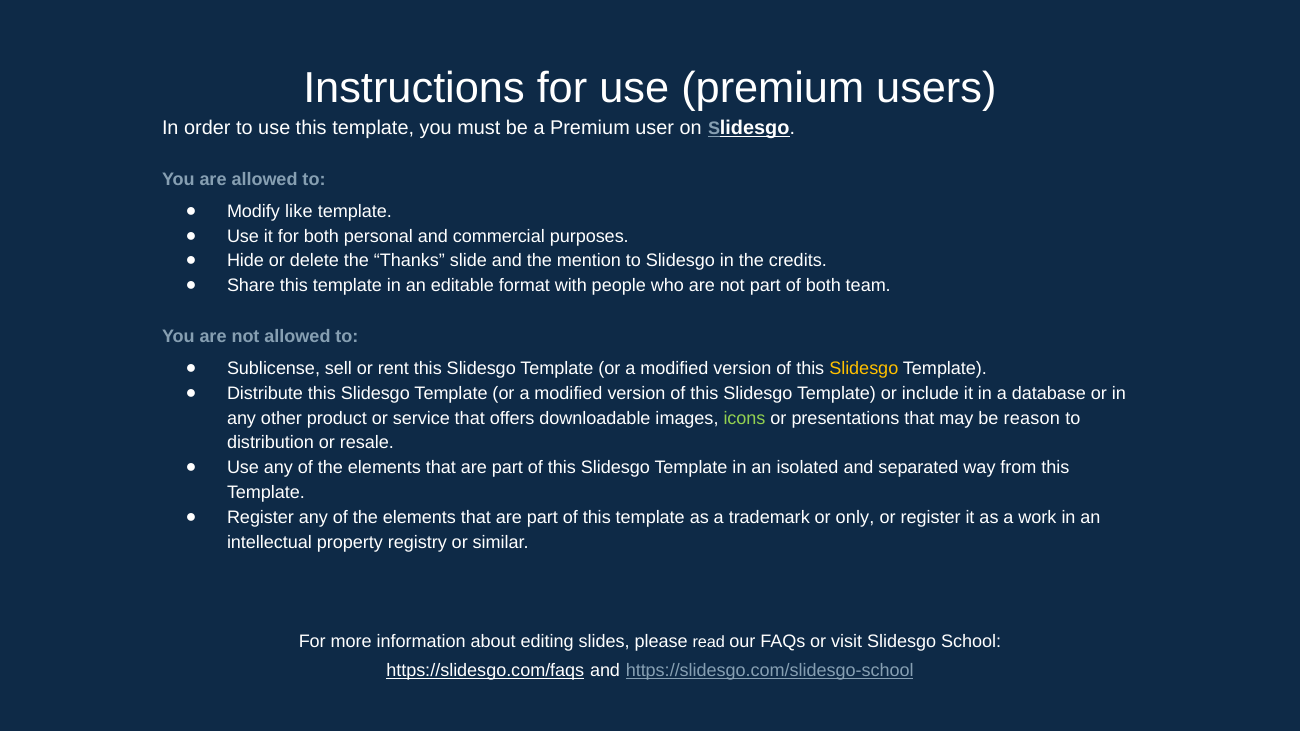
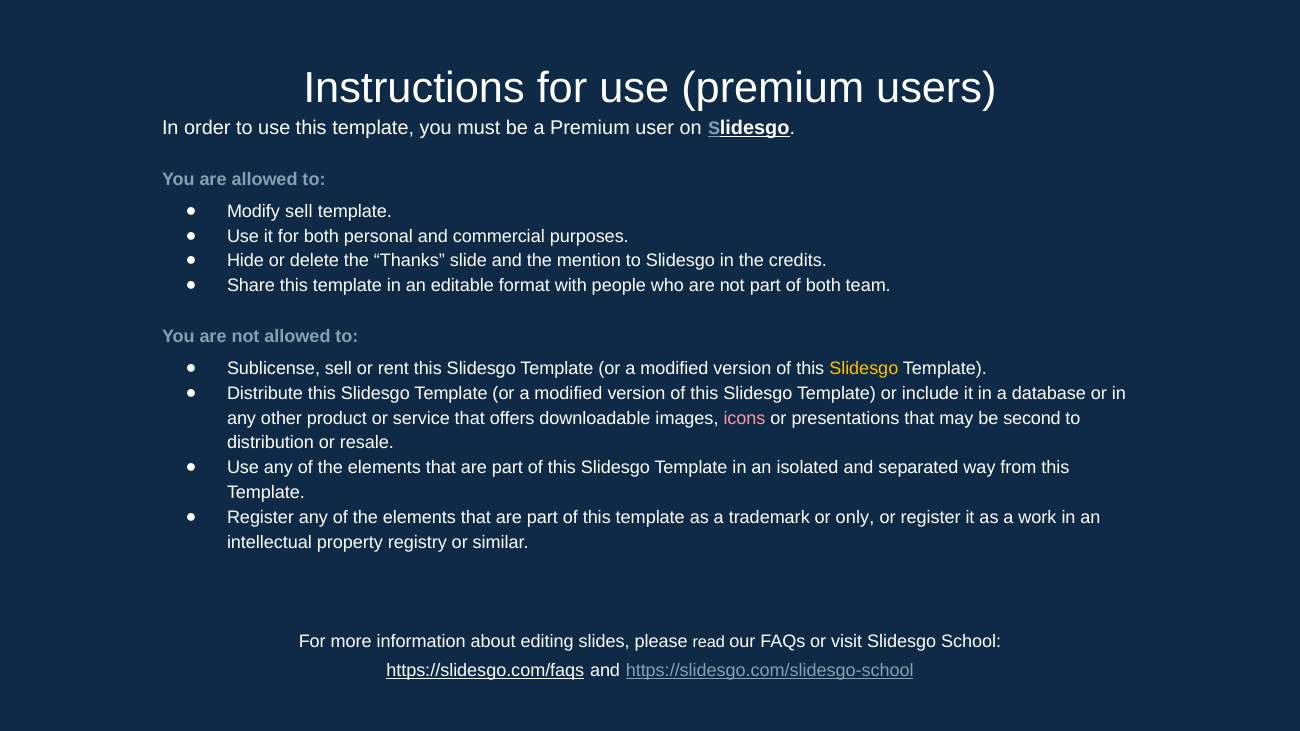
Modify like: like -> sell (299, 211)
icons colour: light green -> pink (745, 418)
reason: reason -> second (1032, 418)
